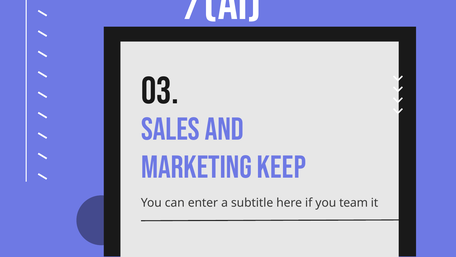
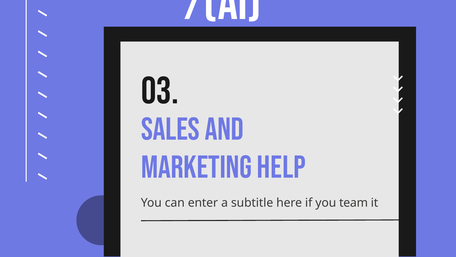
KEEP: KEEP -> HELP (281, 167)
